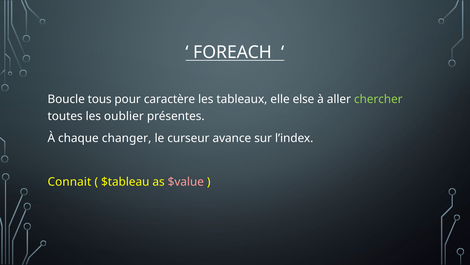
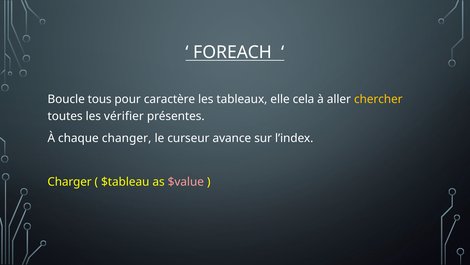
else: else -> cela (303, 99)
chercher colour: light green -> yellow (378, 99)
oublier: oublier -> vérifier (124, 116)
Connait: Connait -> Charger (70, 182)
